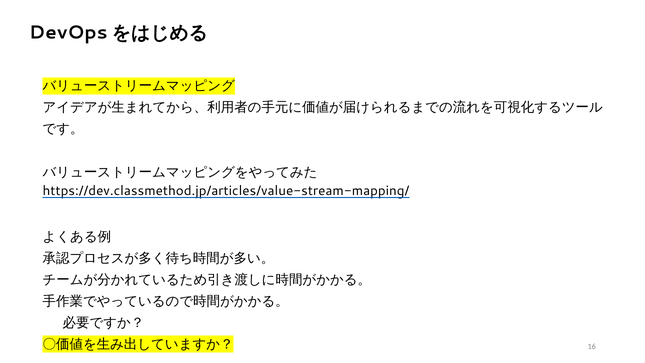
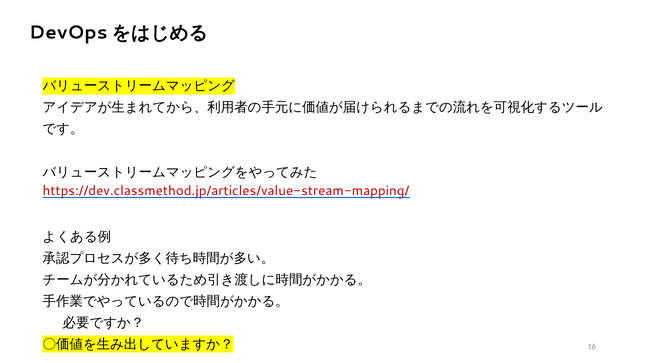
https://dev.classmethod.jp/articles/value-stream-mapping/ colour: black -> red (226, 191)
